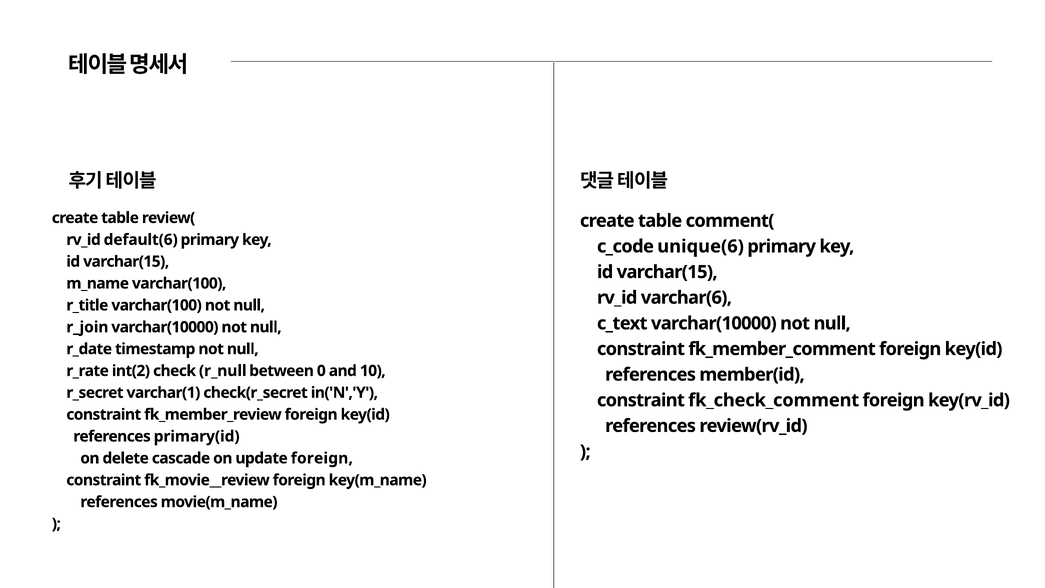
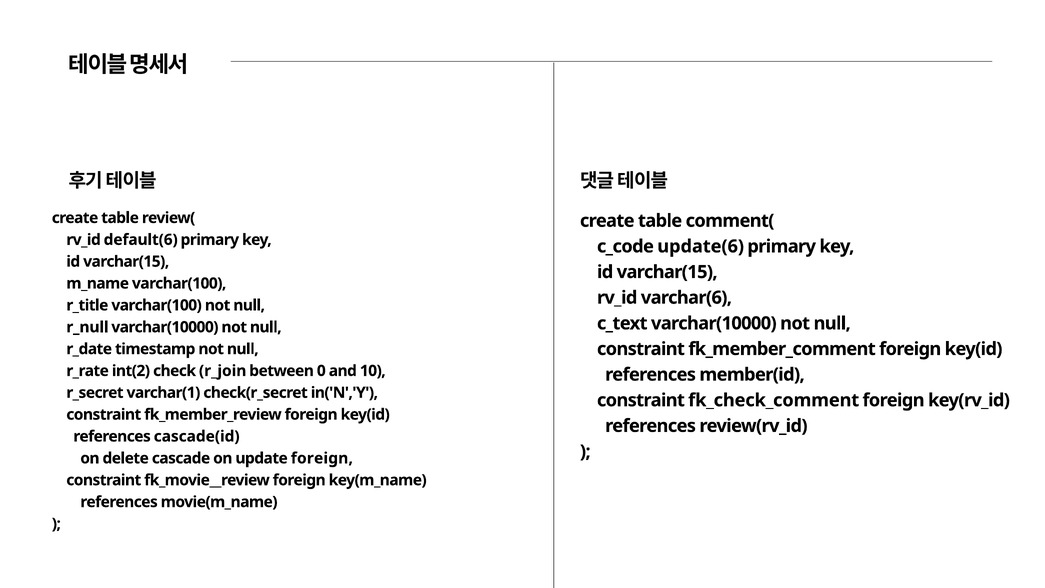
unique(6: unique(6 -> update(6 (701, 246)
r_join: r_join -> r_null (87, 327)
r_null: r_null -> r_join (223, 371)
primary(id: primary(id -> cascade(id (197, 436)
